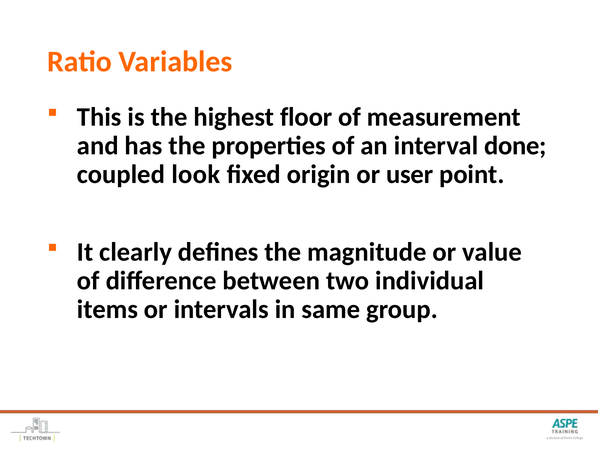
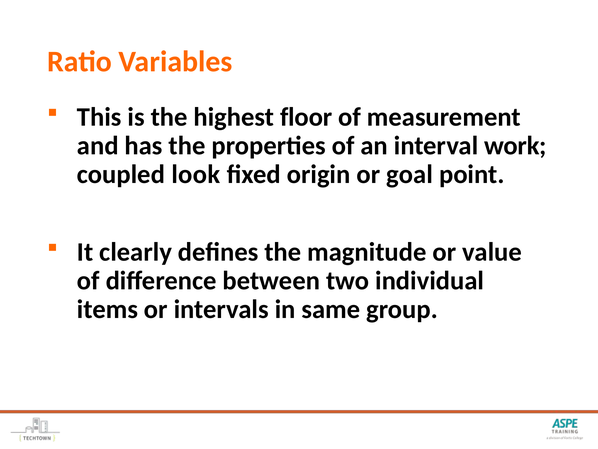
done: done -> work (515, 146)
user: user -> goal (410, 174)
